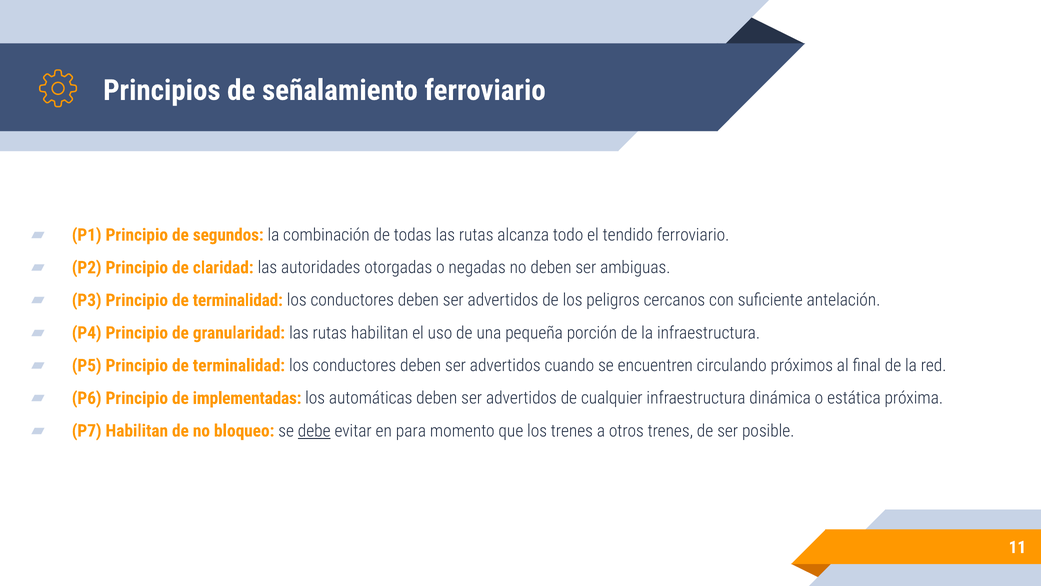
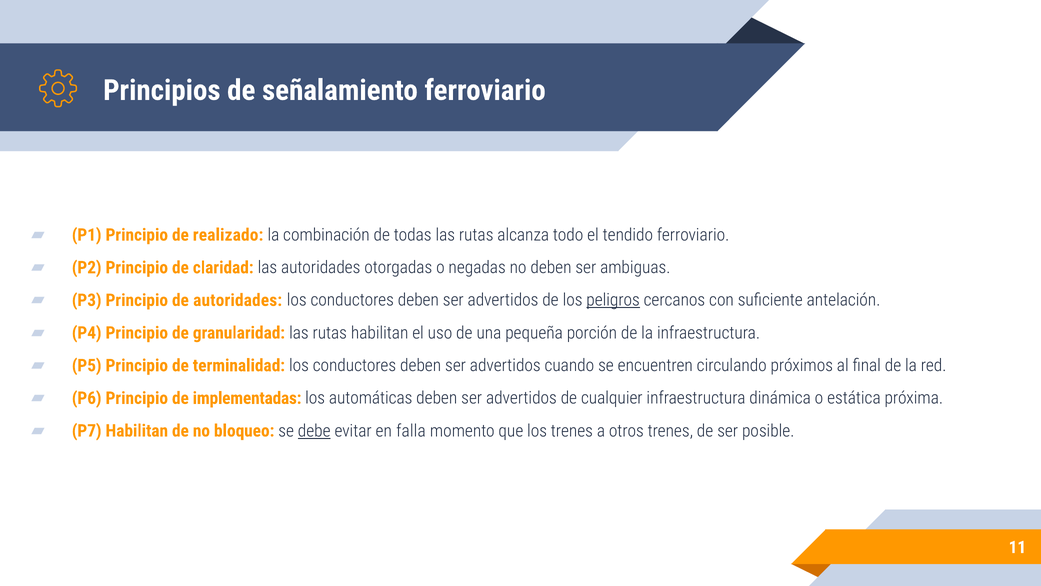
segundos: segundos -> realizado (228, 235)
P3 Principio de terminalidad: terminalidad -> autoridades (238, 300)
peligros underline: none -> present (613, 300)
para: para -> falla (411, 431)
